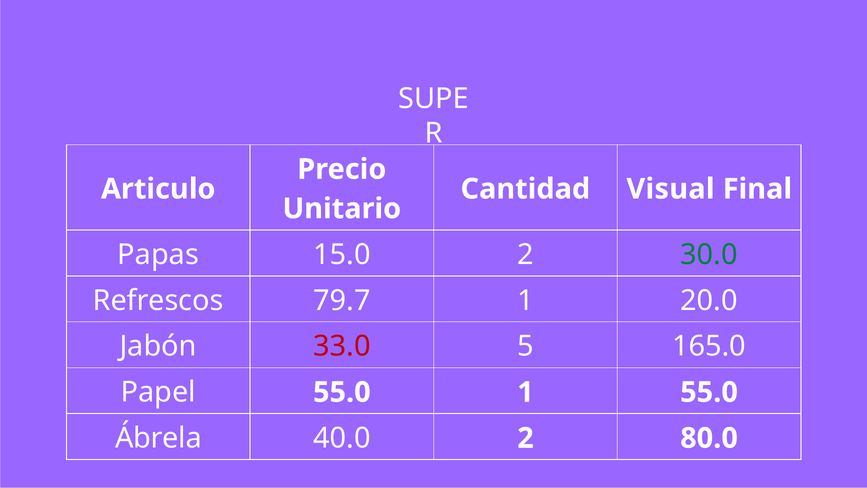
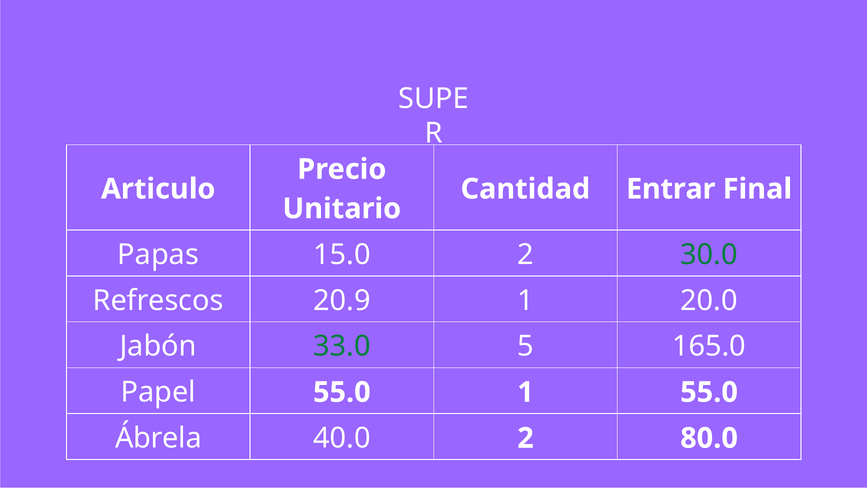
Visual: Visual -> Entrar (671, 189)
79.7: 79.7 -> 20.9 (342, 300)
33.0 colour: red -> green (342, 346)
